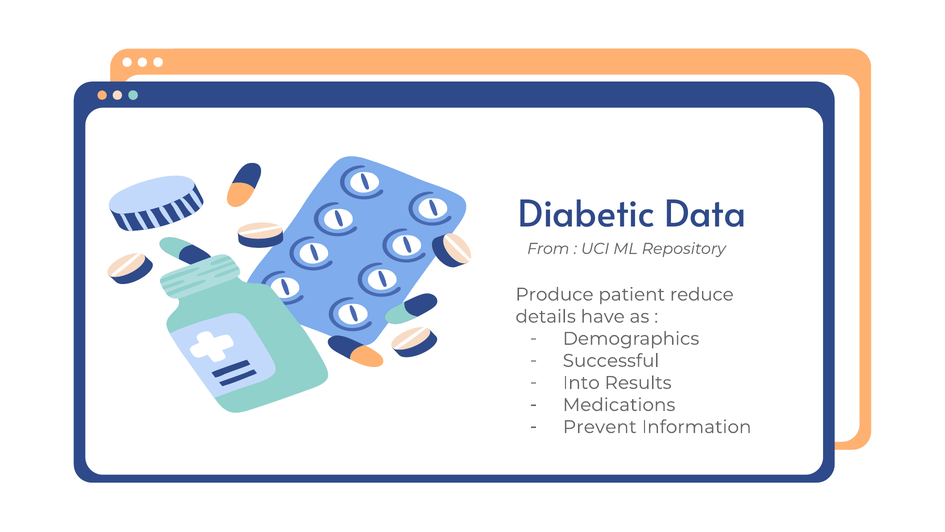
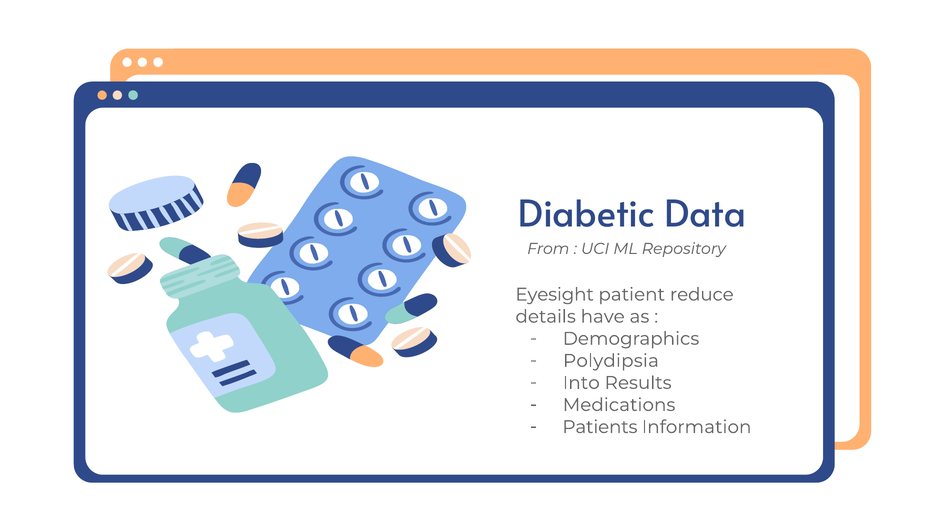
Produce: Produce -> Eyesight (555, 294)
Successful: Successful -> Polydipsia (611, 360)
Prevent: Prevent -> Patients (600, 427)
